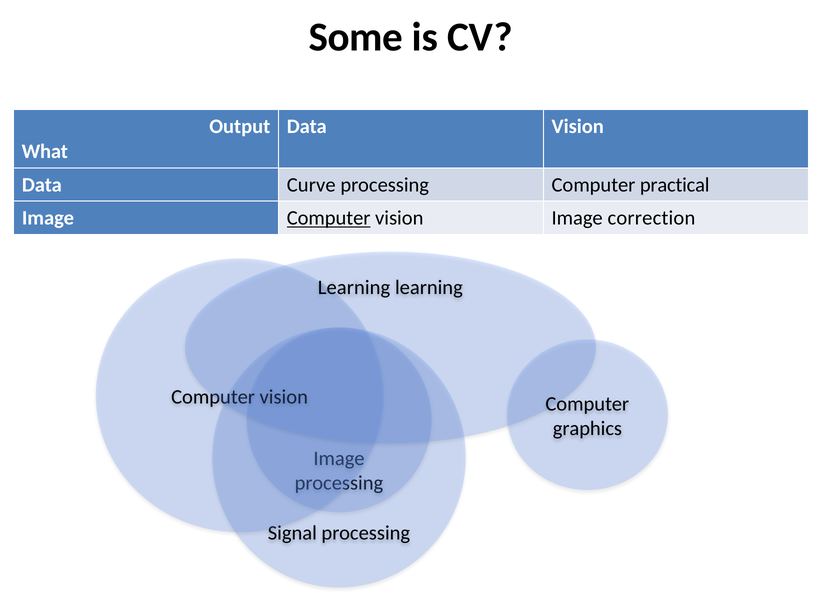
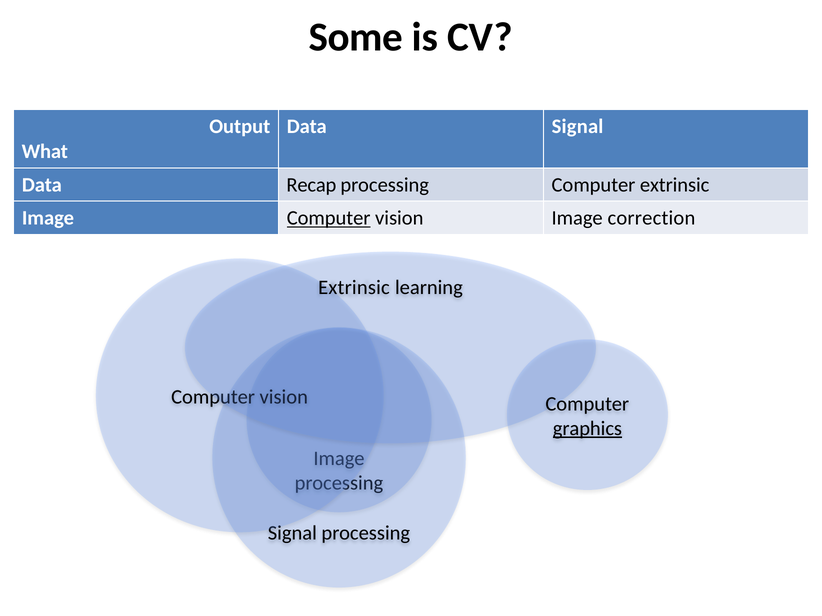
Data Vision: Vision -> Signal (578, 127)
Curve: Curve -> Recap (311, 185)
Computer practical: practical -> extrinsic (675, 185)
Learning: Learning -> Extrinsic (354, 288)
graphics underline: none -> present (587, 429)
